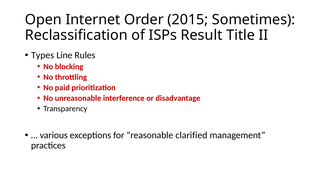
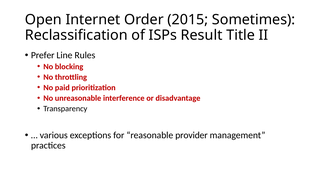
Types: Types -> Prefer (43, 55)
clarified: clarified -> provider (191, 135)
